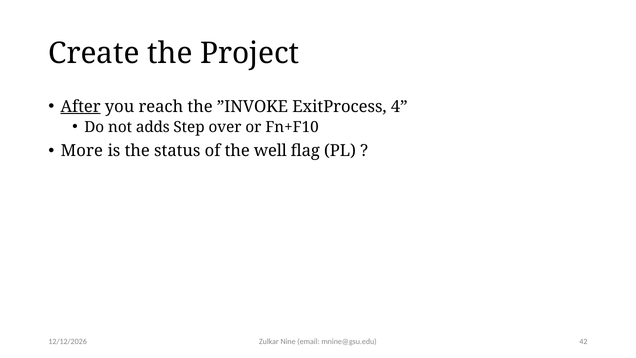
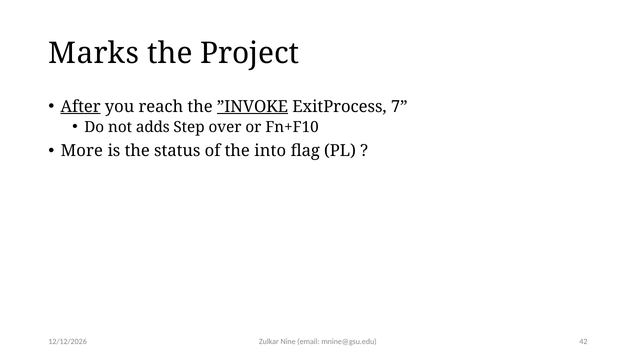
Create: Create -> Marks (94, 53)
”INVOKE underline: none -> present (252, 106)
4: 4 -> 7 (399, 106)
well: well -> into (270, 151)
